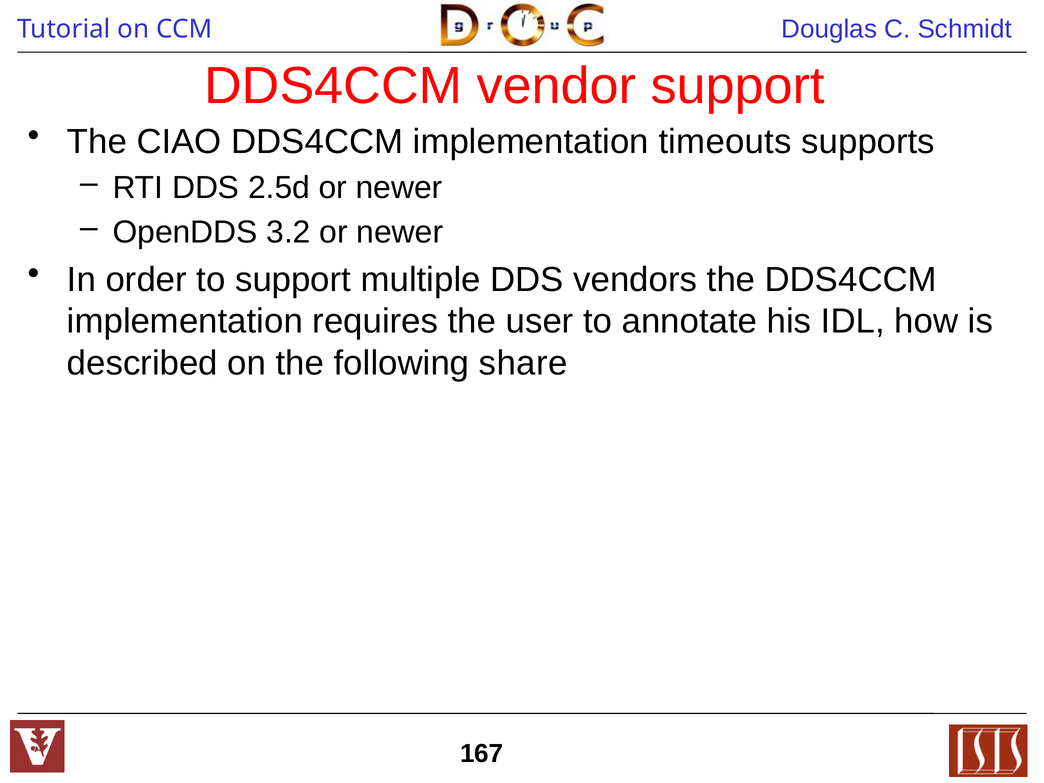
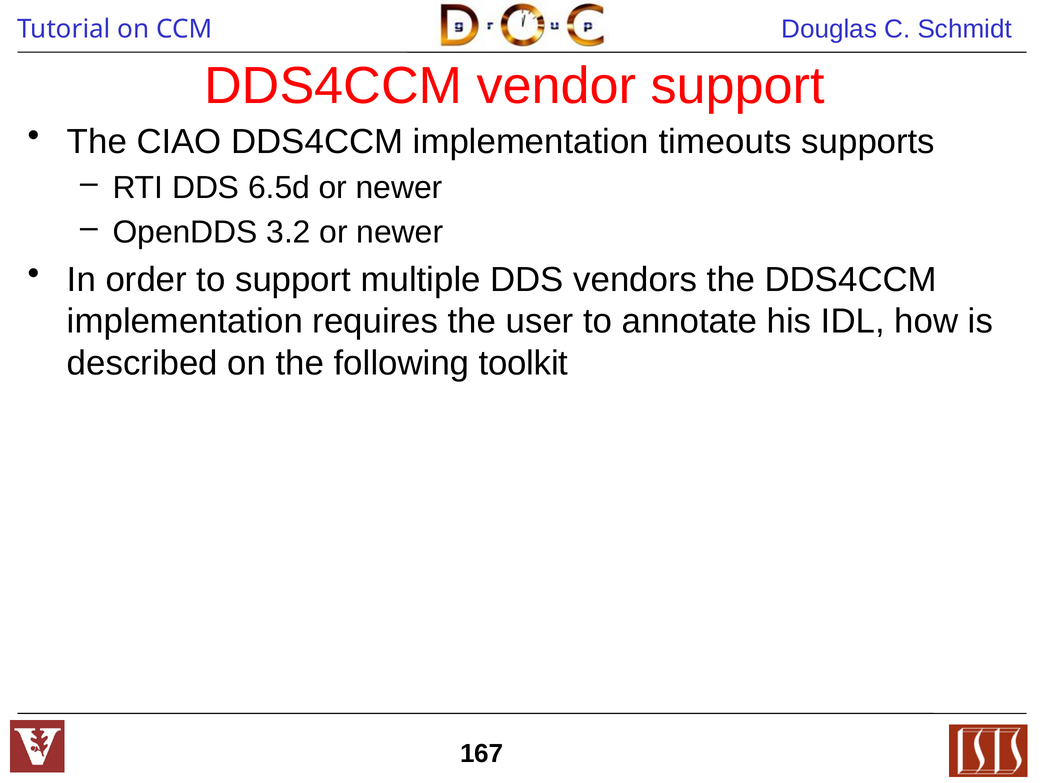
2.5d: 2.5d -> 6.5d (279, 188)
share: share -> toolkit (524, 363)
